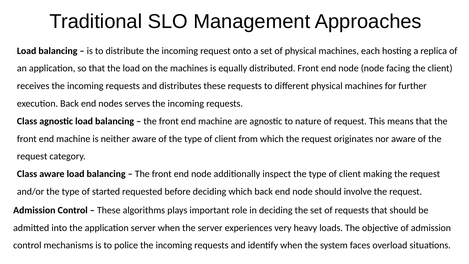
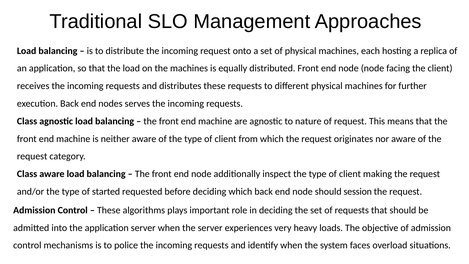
involve: involve -> session (358, 191)
